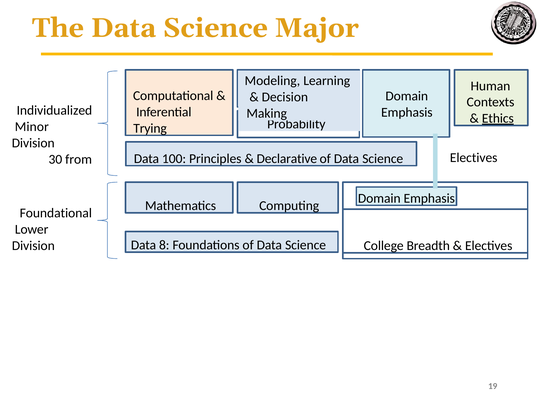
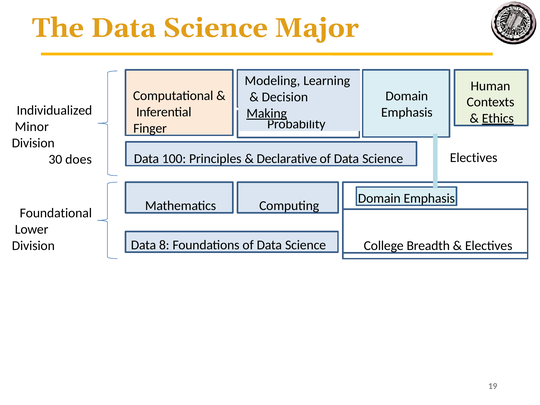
Making underline: none -> present (267, 113)
Trying: Trying -> Finger (150, 128)
from: from -> does (79, 159)
